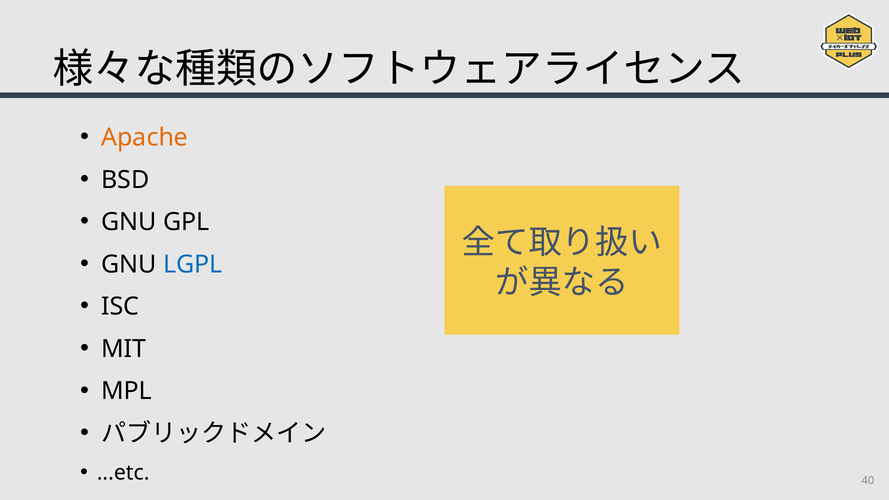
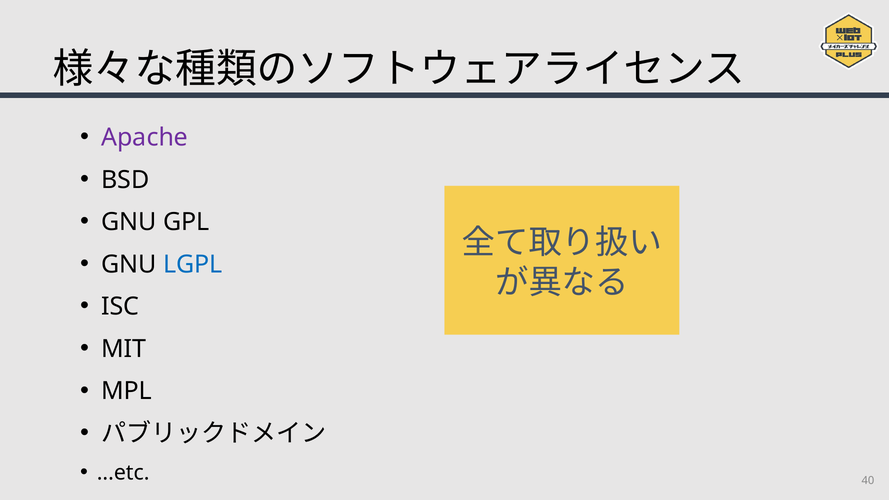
Apache colour: orange -> purple (145, 138)
